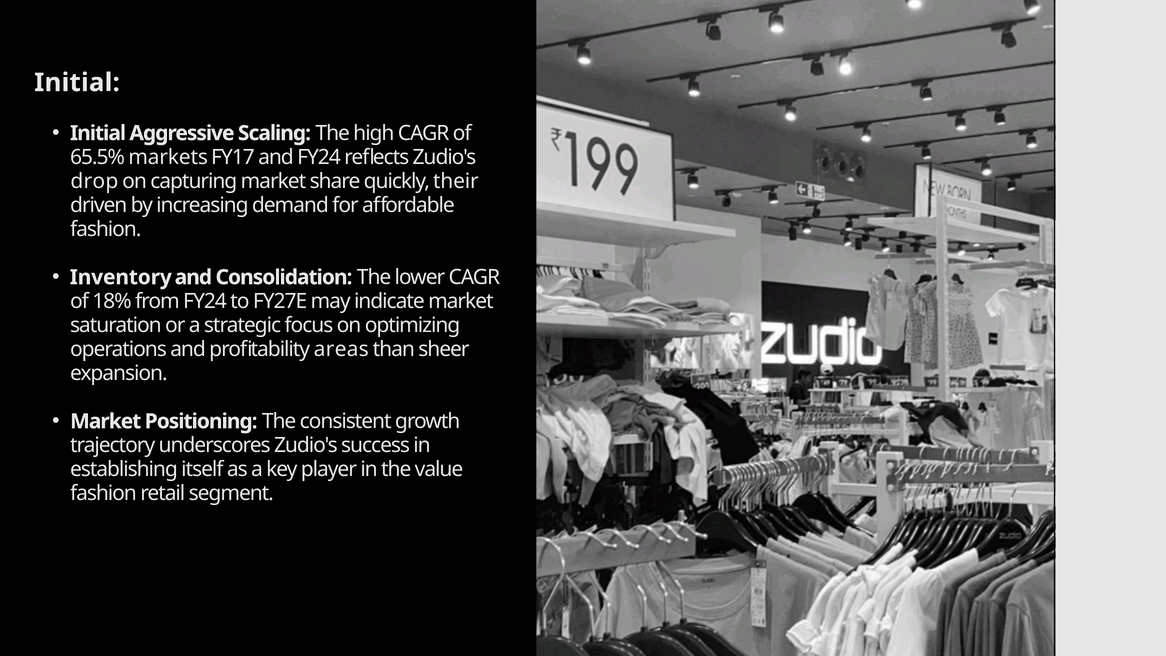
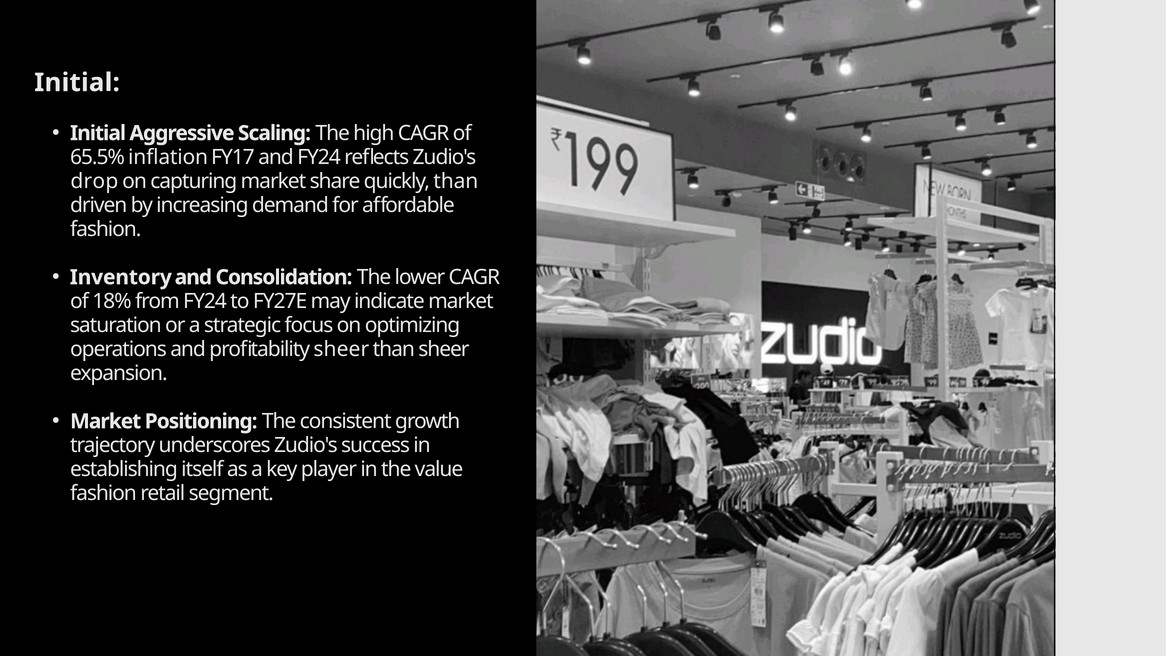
markets: markets -> inflation (168, 157)
quickly their: their -> than (456, 181)
profitability areas: areas -> sheer (341, 349)
